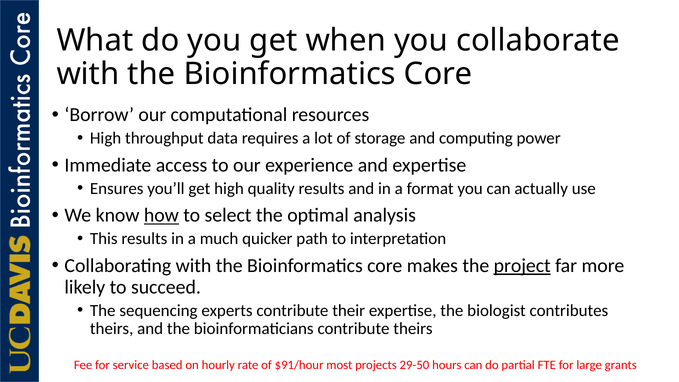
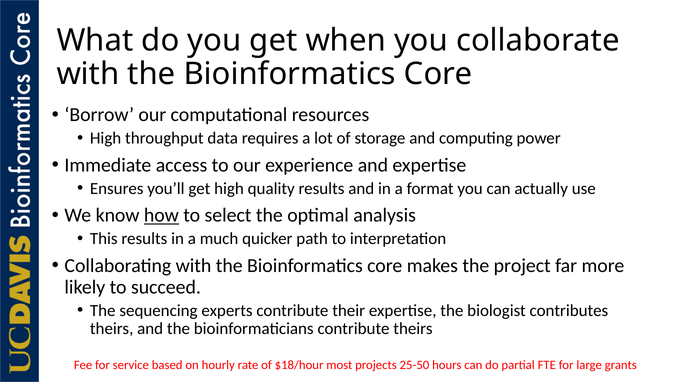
project underline: present -> none (522, 266)
$91/hour: $91/hour -> $18/hour (299, 365)
29-50: 29-50 -> 25-50 (414, 365)
